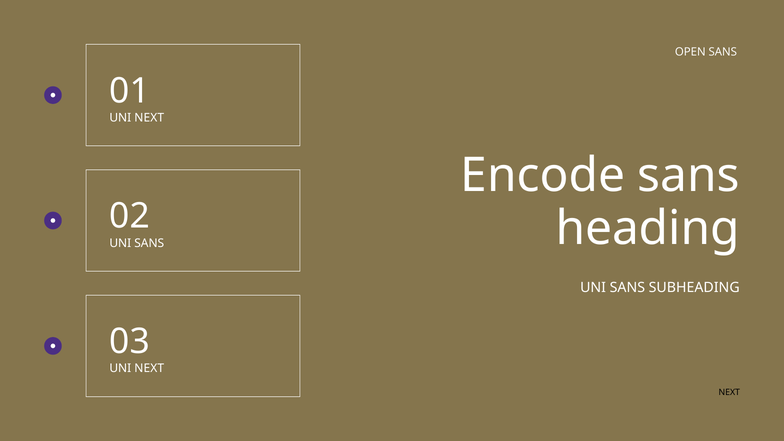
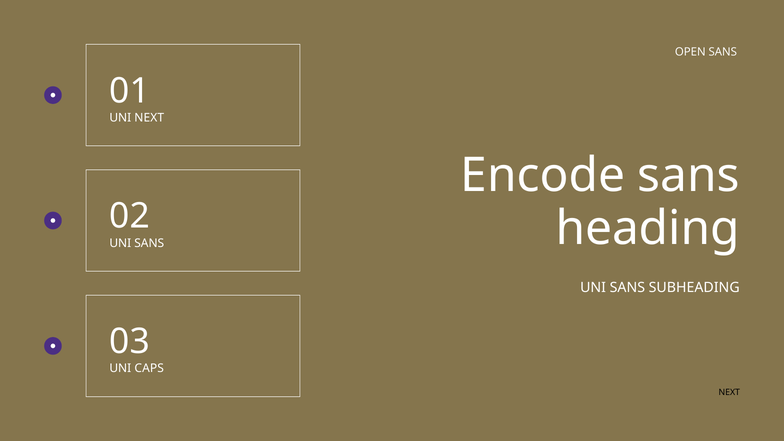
NEXT: NEXT -> CAPS (149, 369)
